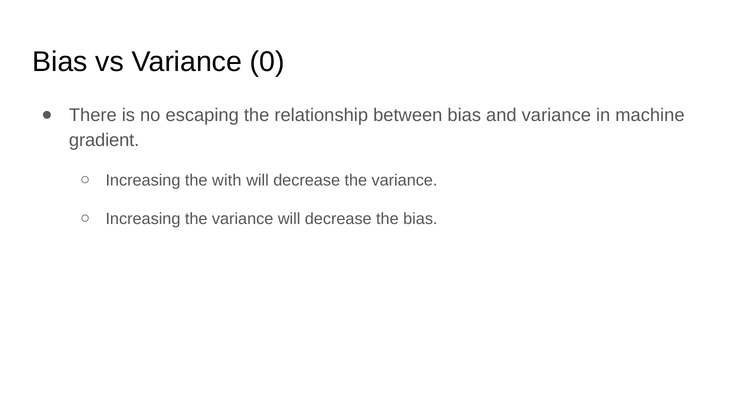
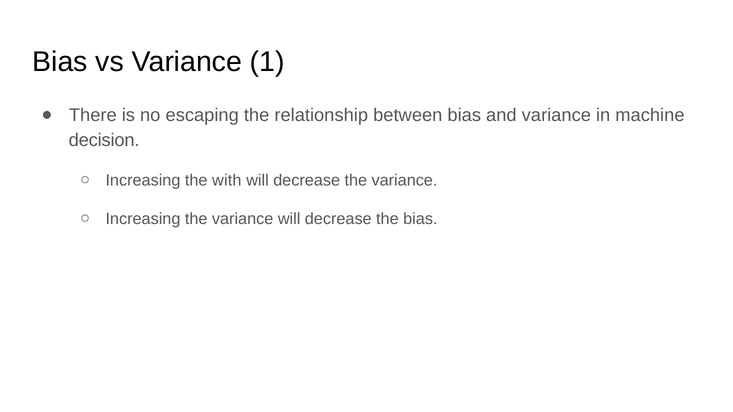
0: 0 -> 1 (267, 62)
gradient: gradient -> decision (104, 141)
